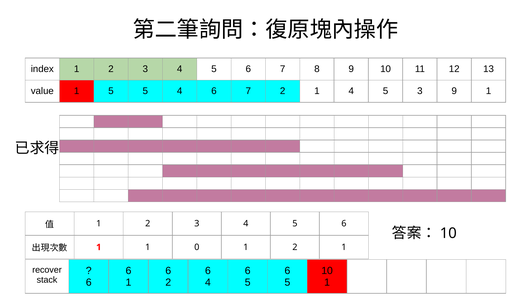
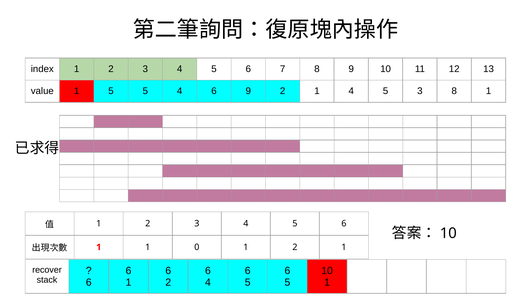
4 6 7: 7 -> 9 (248, 91)
3 9: 9 -> 8 (454, 91)
